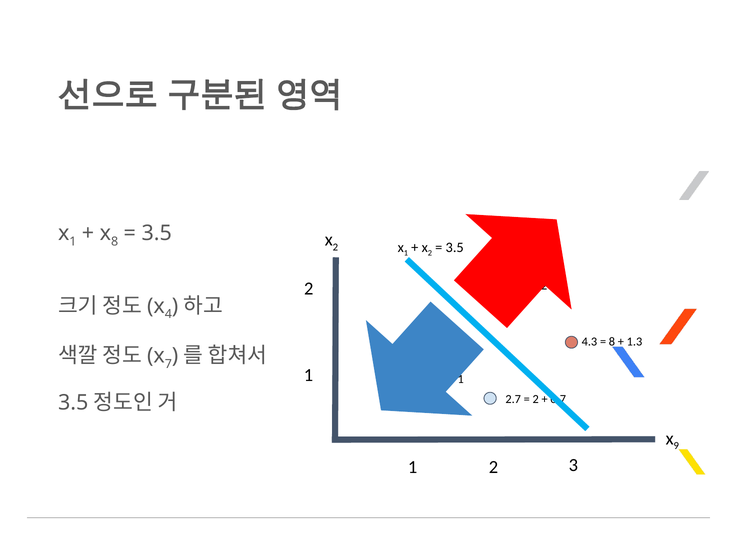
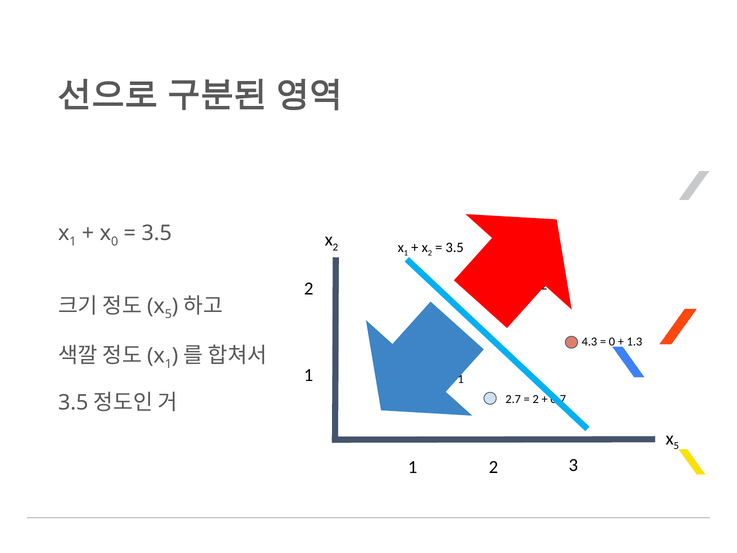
8: 8 -> 0 (115, 241)
4: 4 -> 5 (168, 314)
8: 8 -> 0 (612, 341)
7: 7 -> 1 (168, 364)
9: 9 -> 5 (676, 446)
